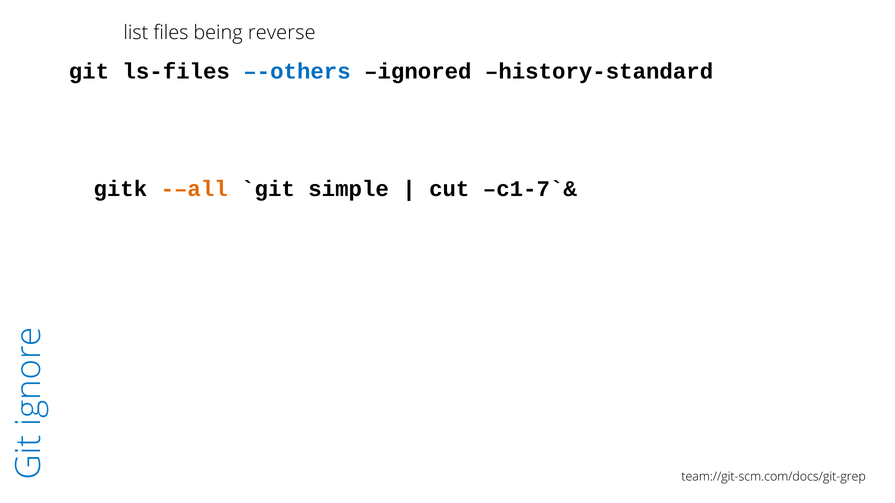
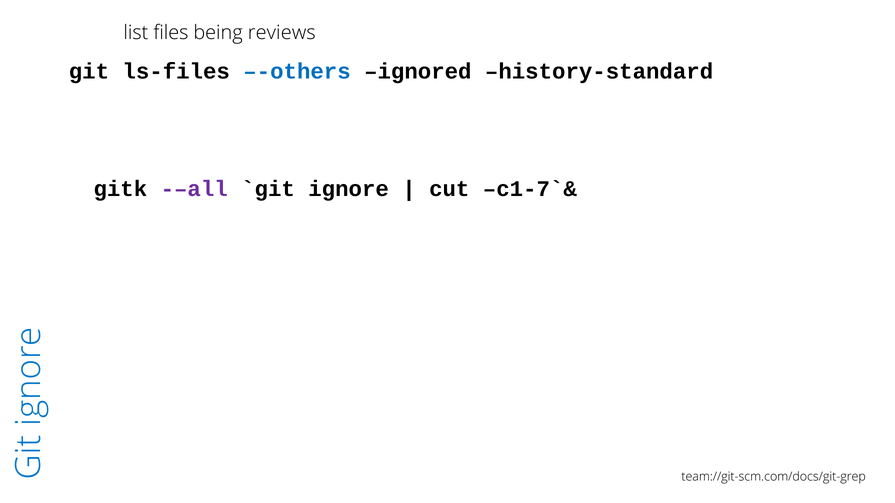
reverse: reverse -> reviews (282, 33)
-–all colour: orange -> purple (194, 189)
simple: simple -> ignore (349, 189)
